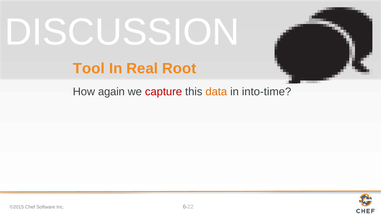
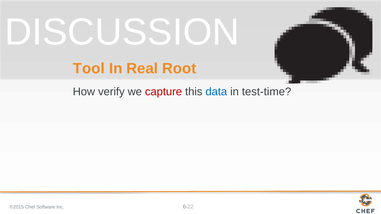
again: again -> verify (111, 92)
data colour: orange -> blue (216, 92)
into-time: into-time -> test-time (267, 92)
